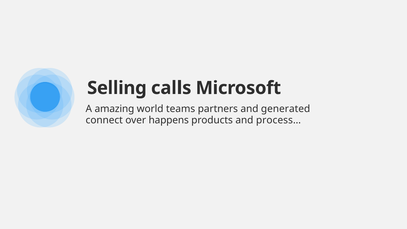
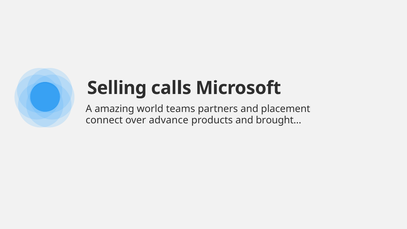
generated: generated -> placement (286, 109)
happens: happens -> advance (169, 120)
process…: process… -> brought… (279, 120)
